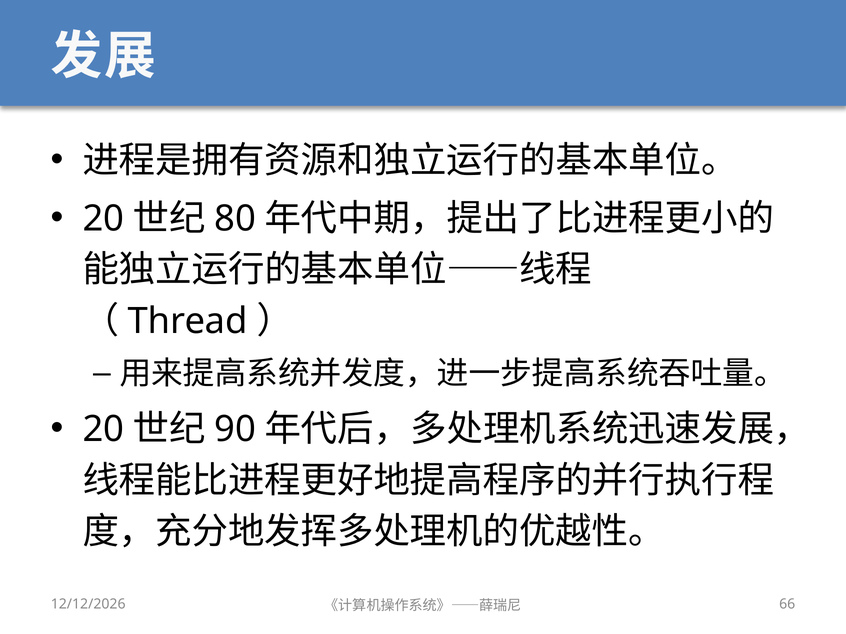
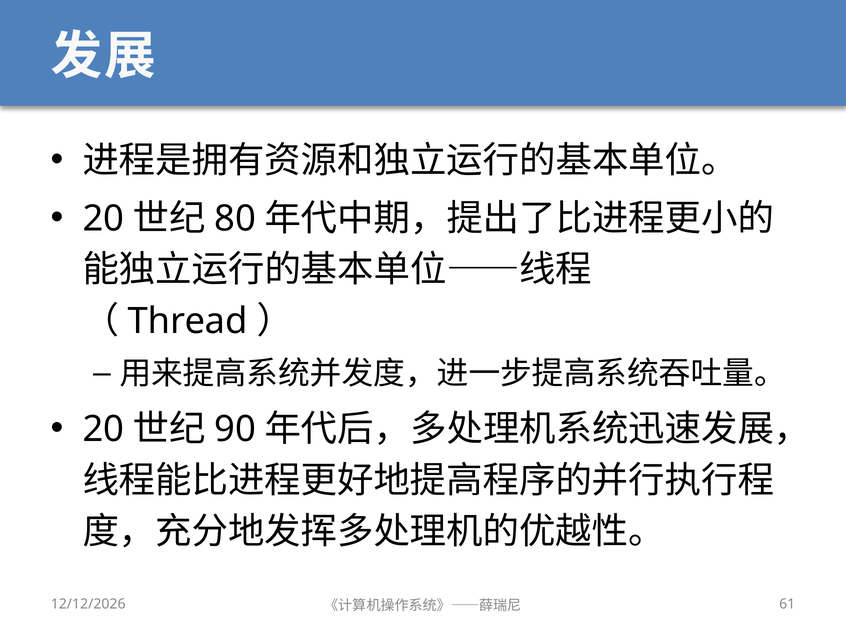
66: 66 -> 61 (787, 605)
